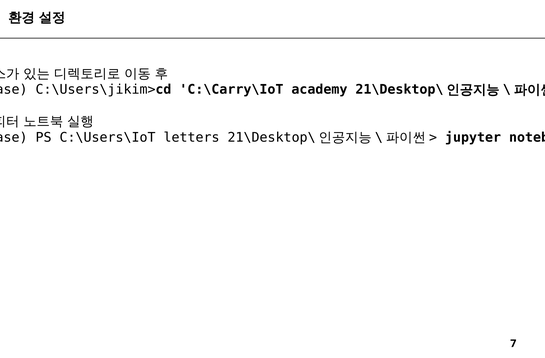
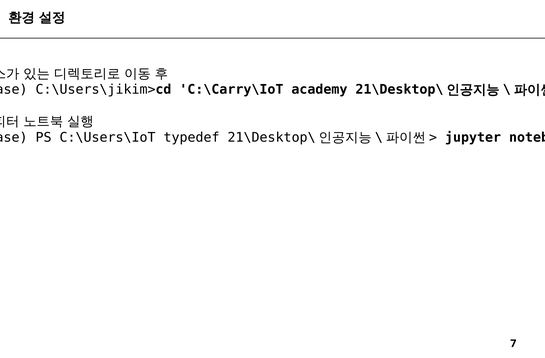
letters: letters -> typedef (192, 137)
